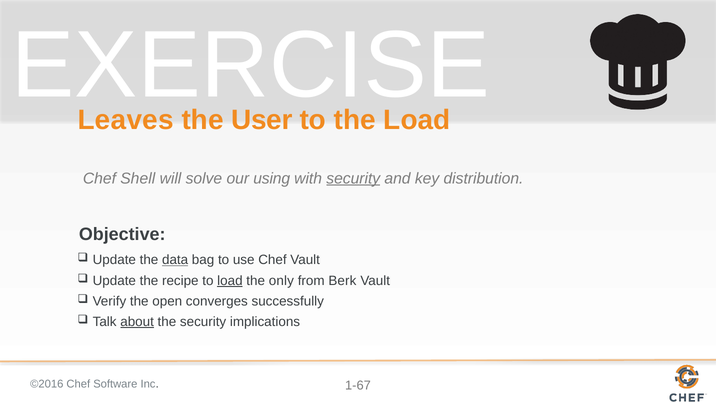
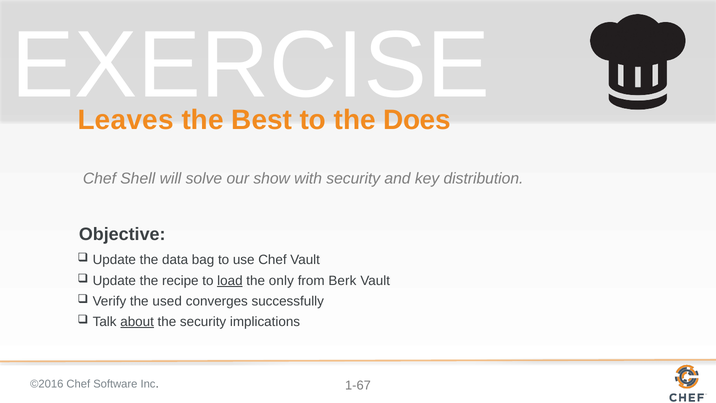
User: User -> Best (262, 120)
the Load: Load -> Does (417, 120)
using: using -> show (272, 178)
security underline: present -> none (353, 178)
data underline: present -> none (175, 260)
open: open -> used (167, 301)
